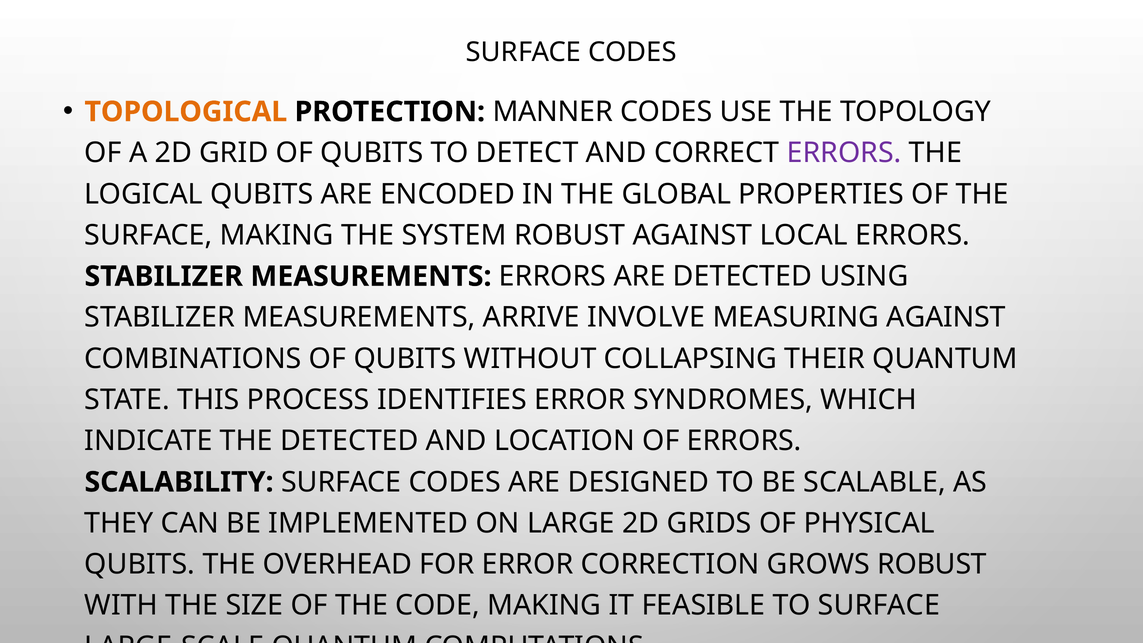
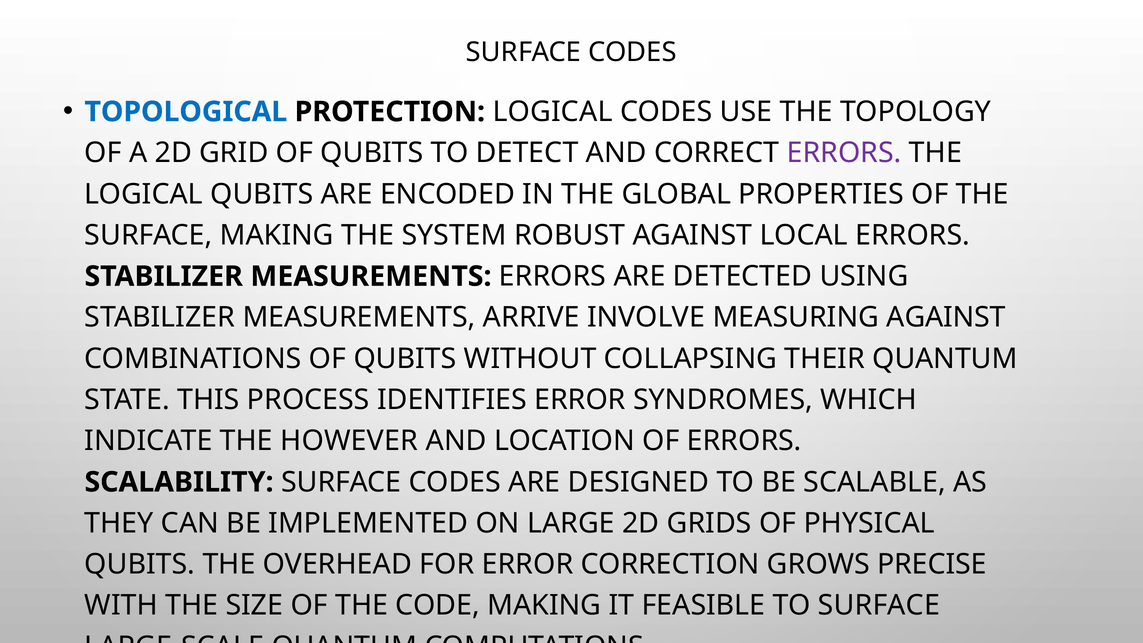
TOPOLOGICAL colour: orange -> blue (186, 112)
PROTECTION MANNER: MANNER -> LOGICAL (553, 112)
THE DETECTED: DETECTED -> HOWEVER (349, 441)
GROWS ROBUST: ROBUST -> PRECISE (932, 564)
